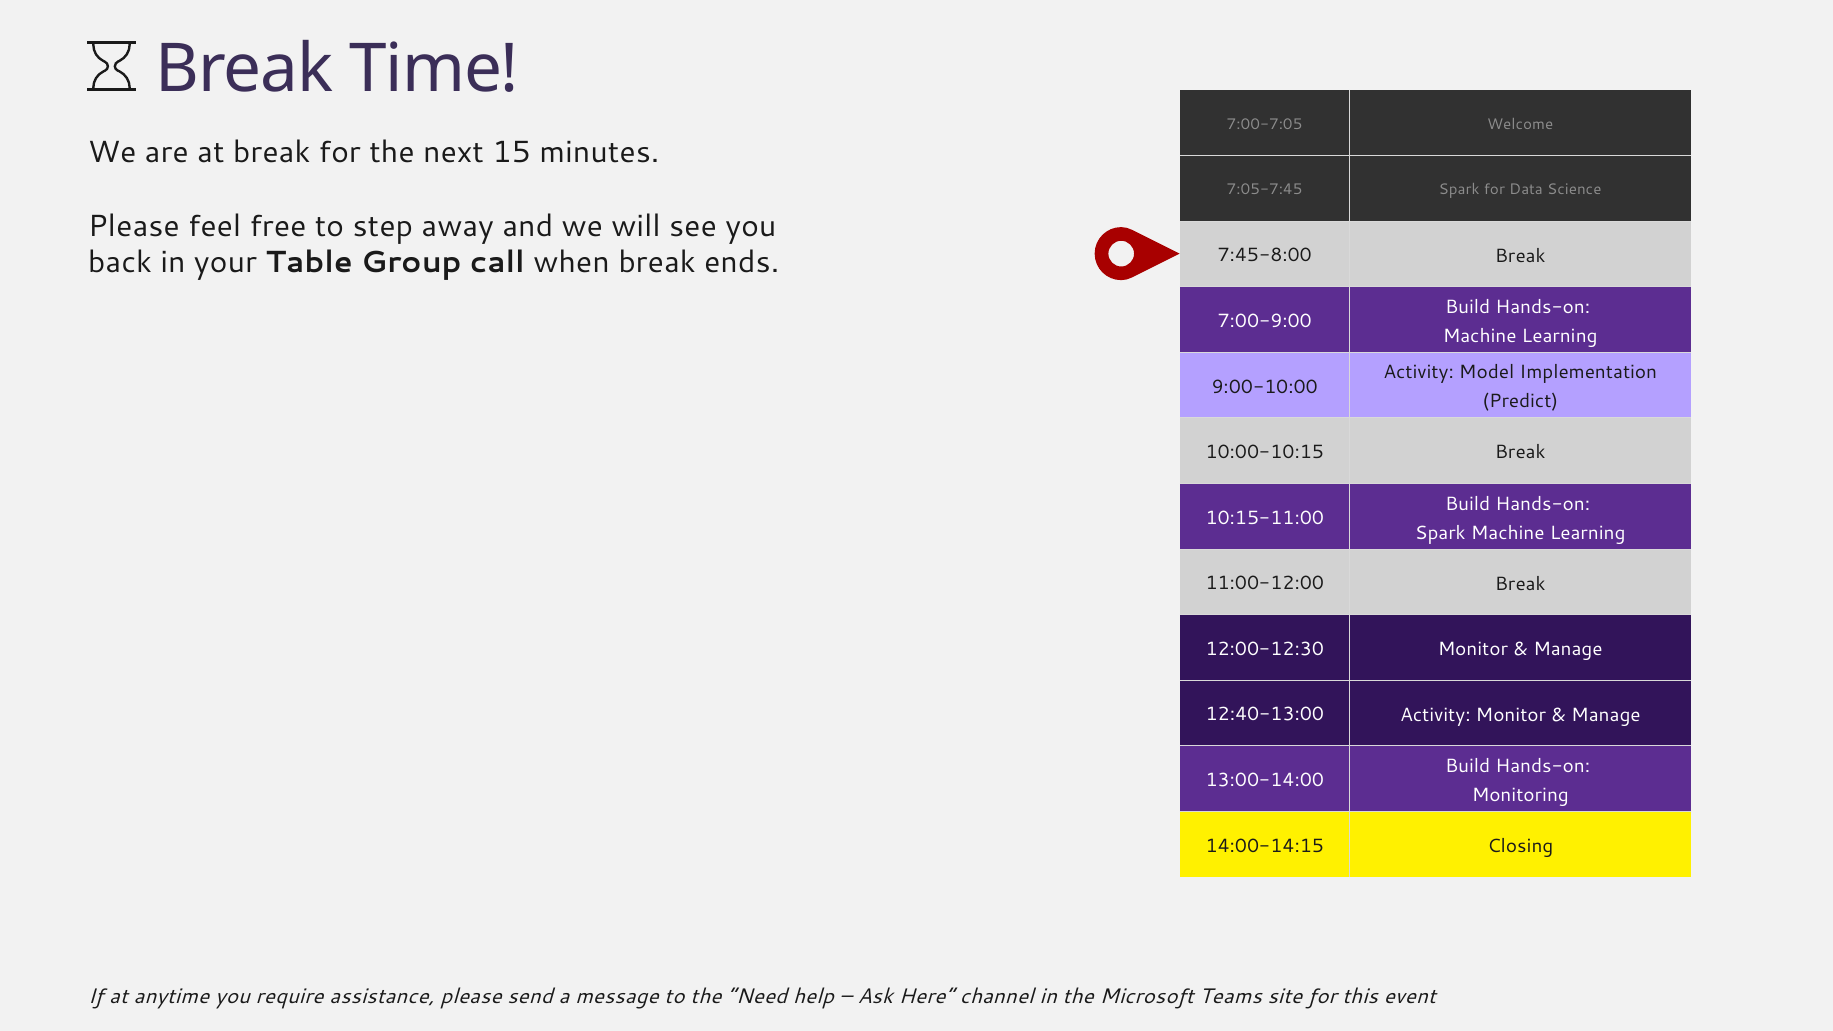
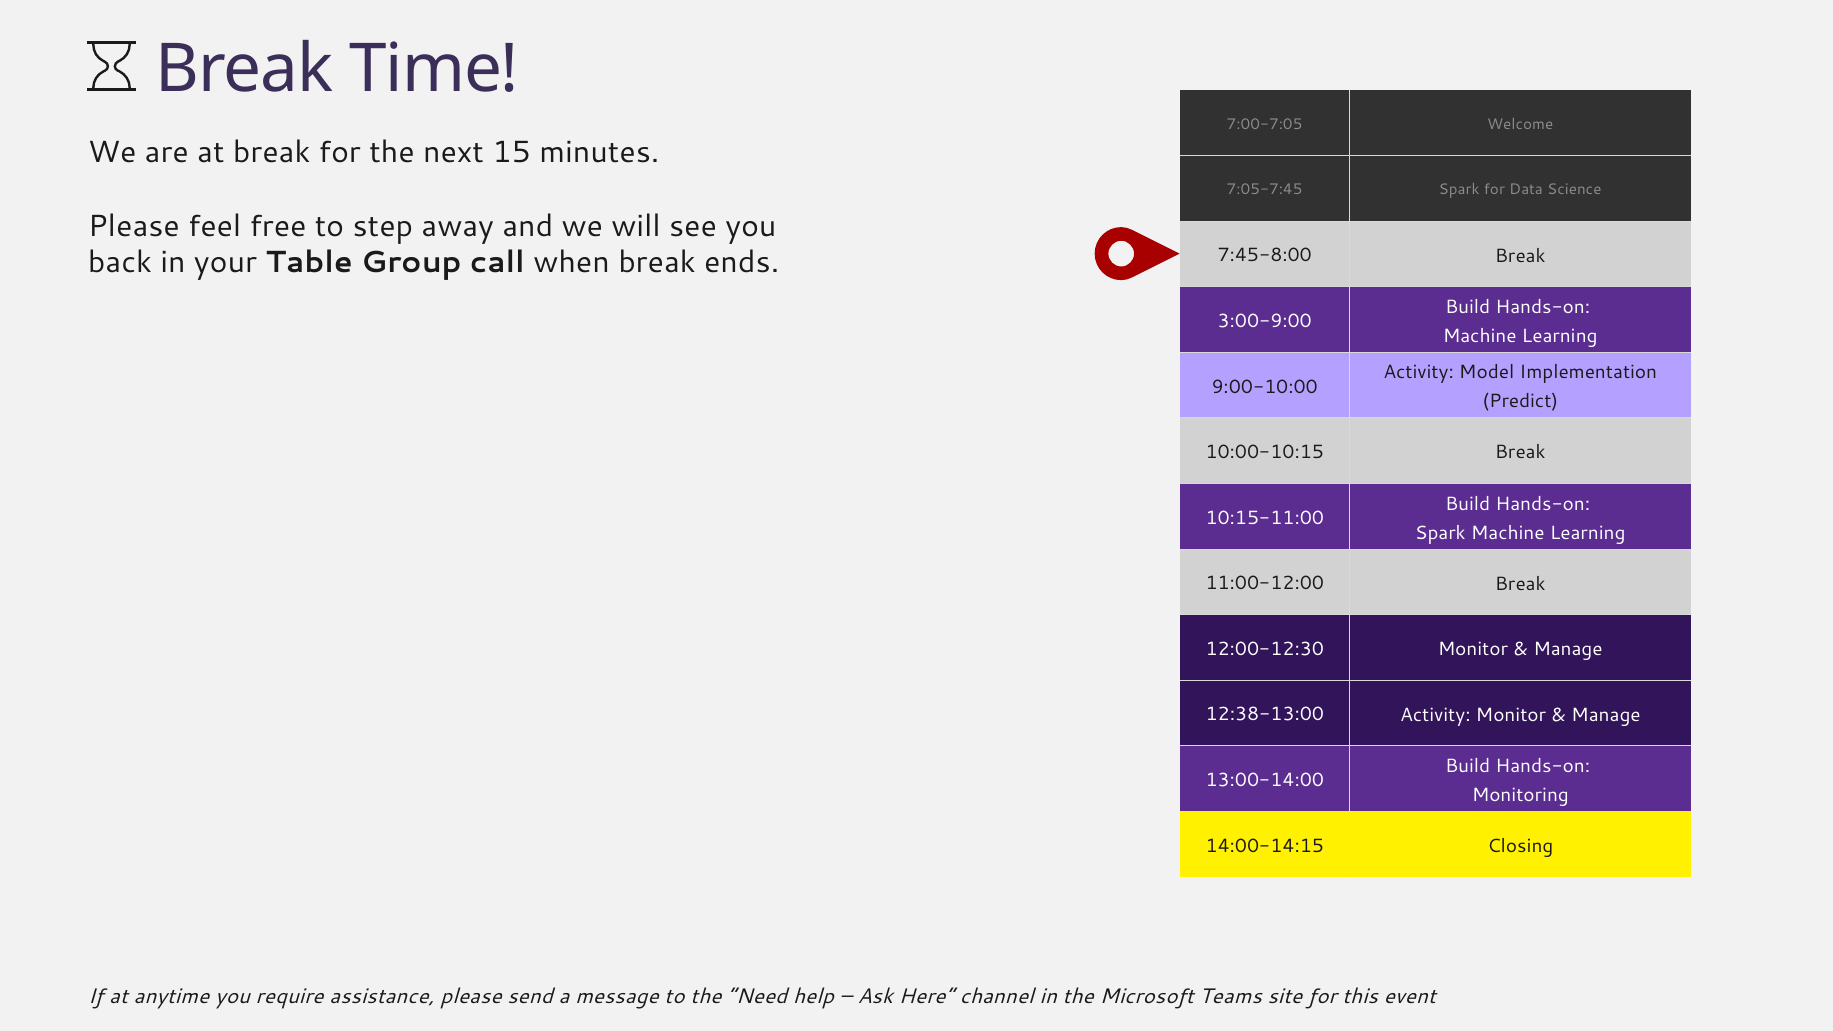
7:00-9:00: 7:00-9:00 -> 3:00-9:00 (1265, 321)
12:40-13:00: 12:40-13:00 -> 12:38-13:00 (1265, 715)
